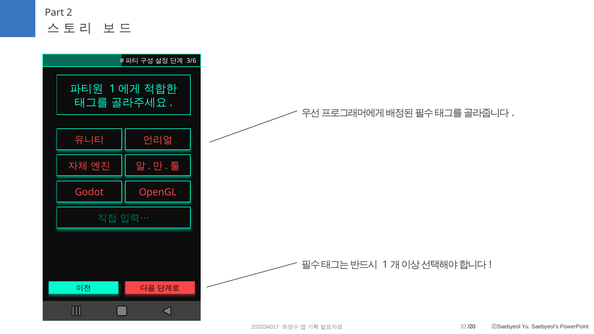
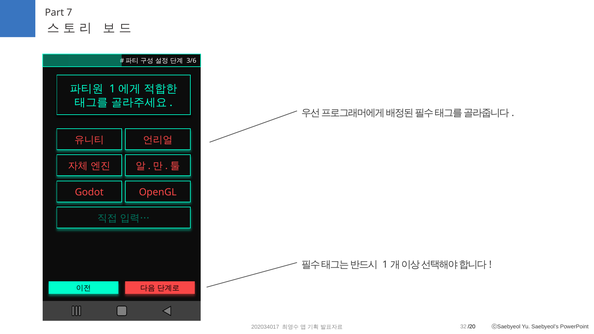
2: 2 -> 7 (69, 13)
